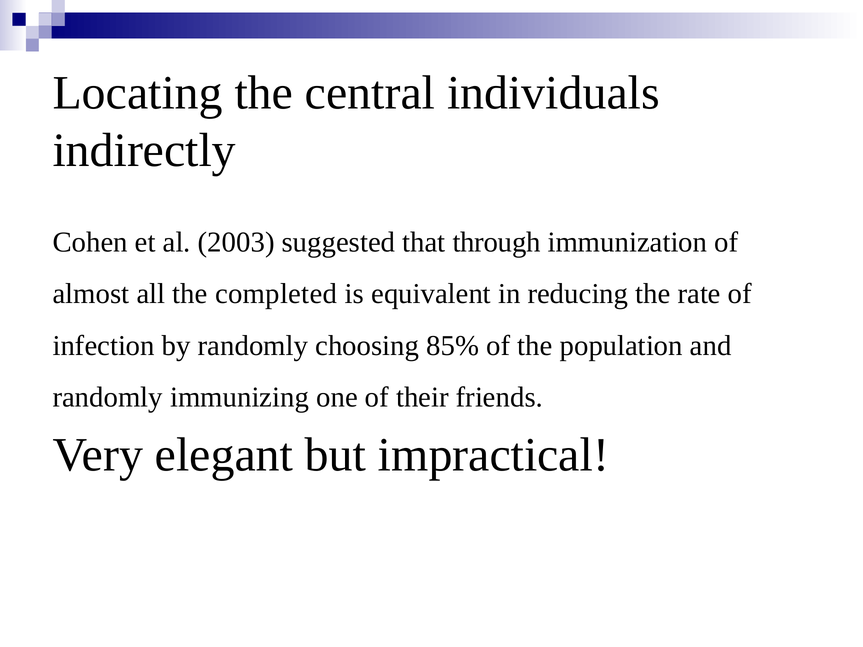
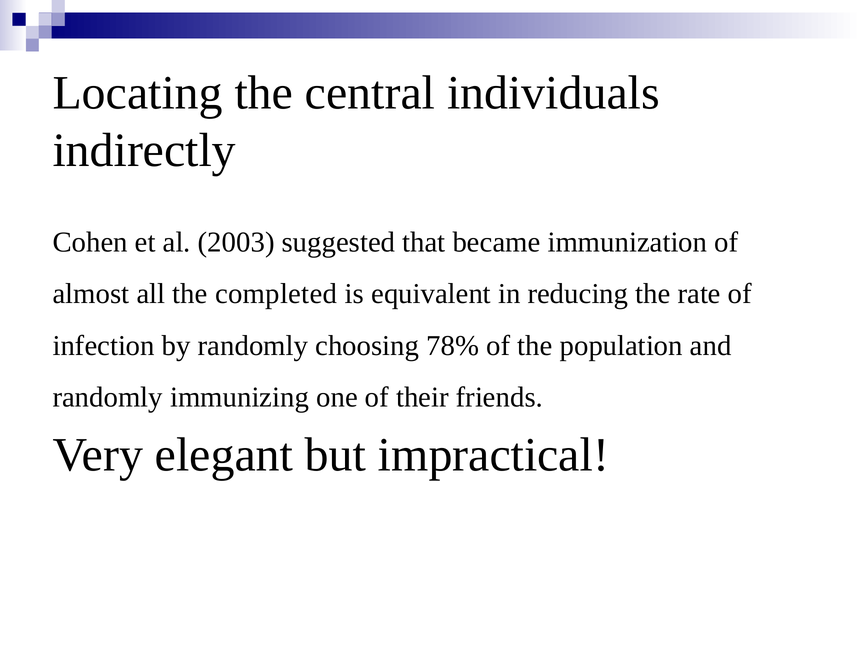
through: through -> became (496, 242)
85%: 85% -> 78% (453, 346)
